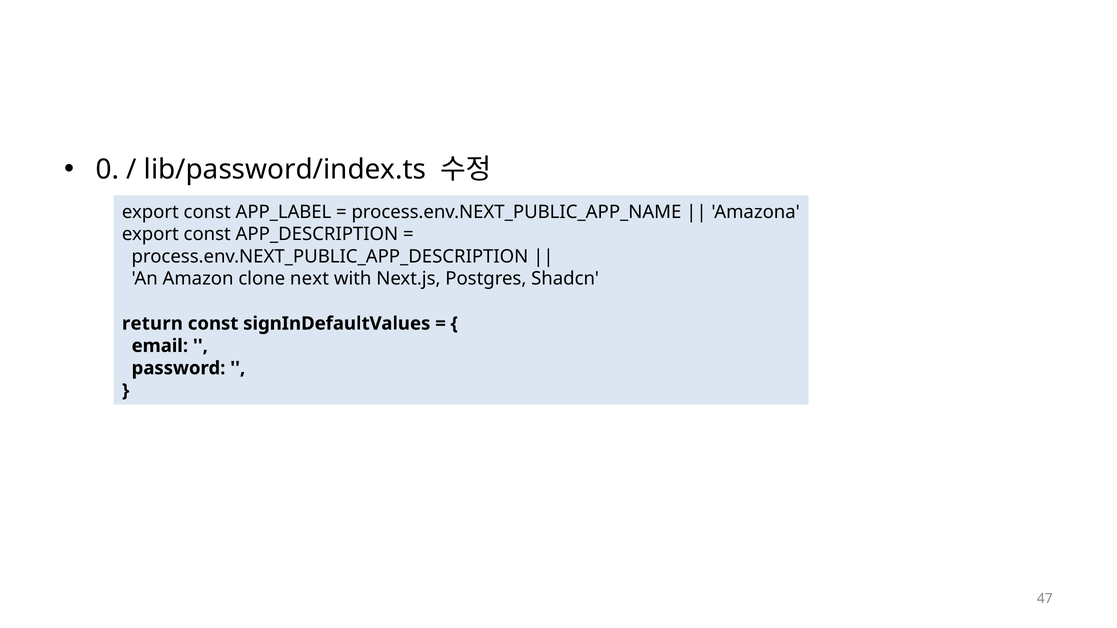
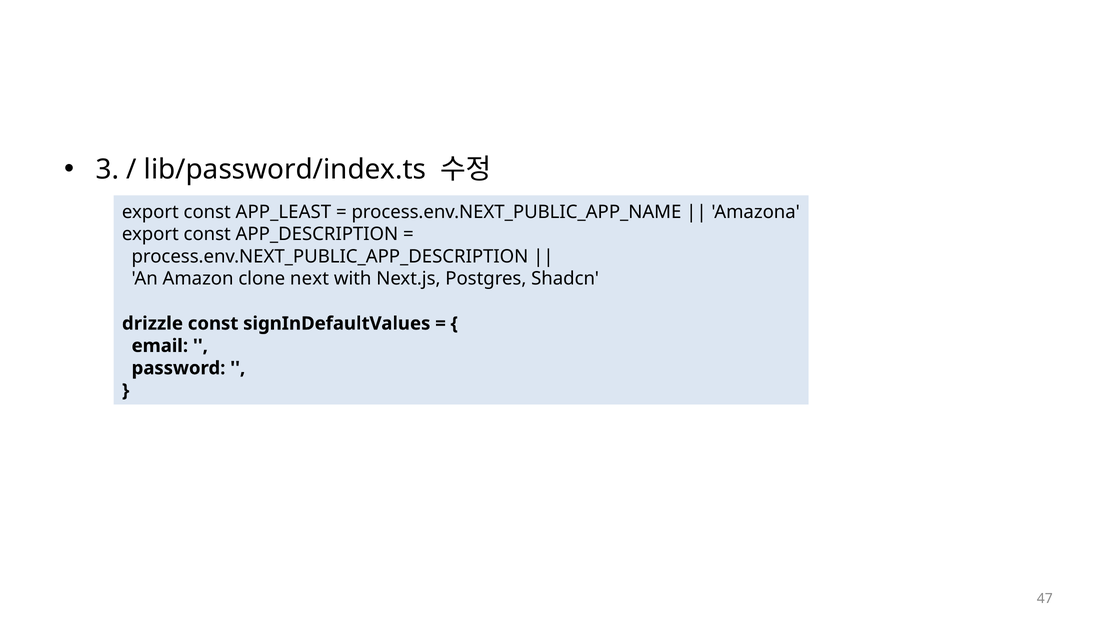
0: 0 -> 3 (107, 170)
APP_LABEL: APP_LABEL -> APP_LEAST (283, 212)
return: return -> drizzle (152, 324)
